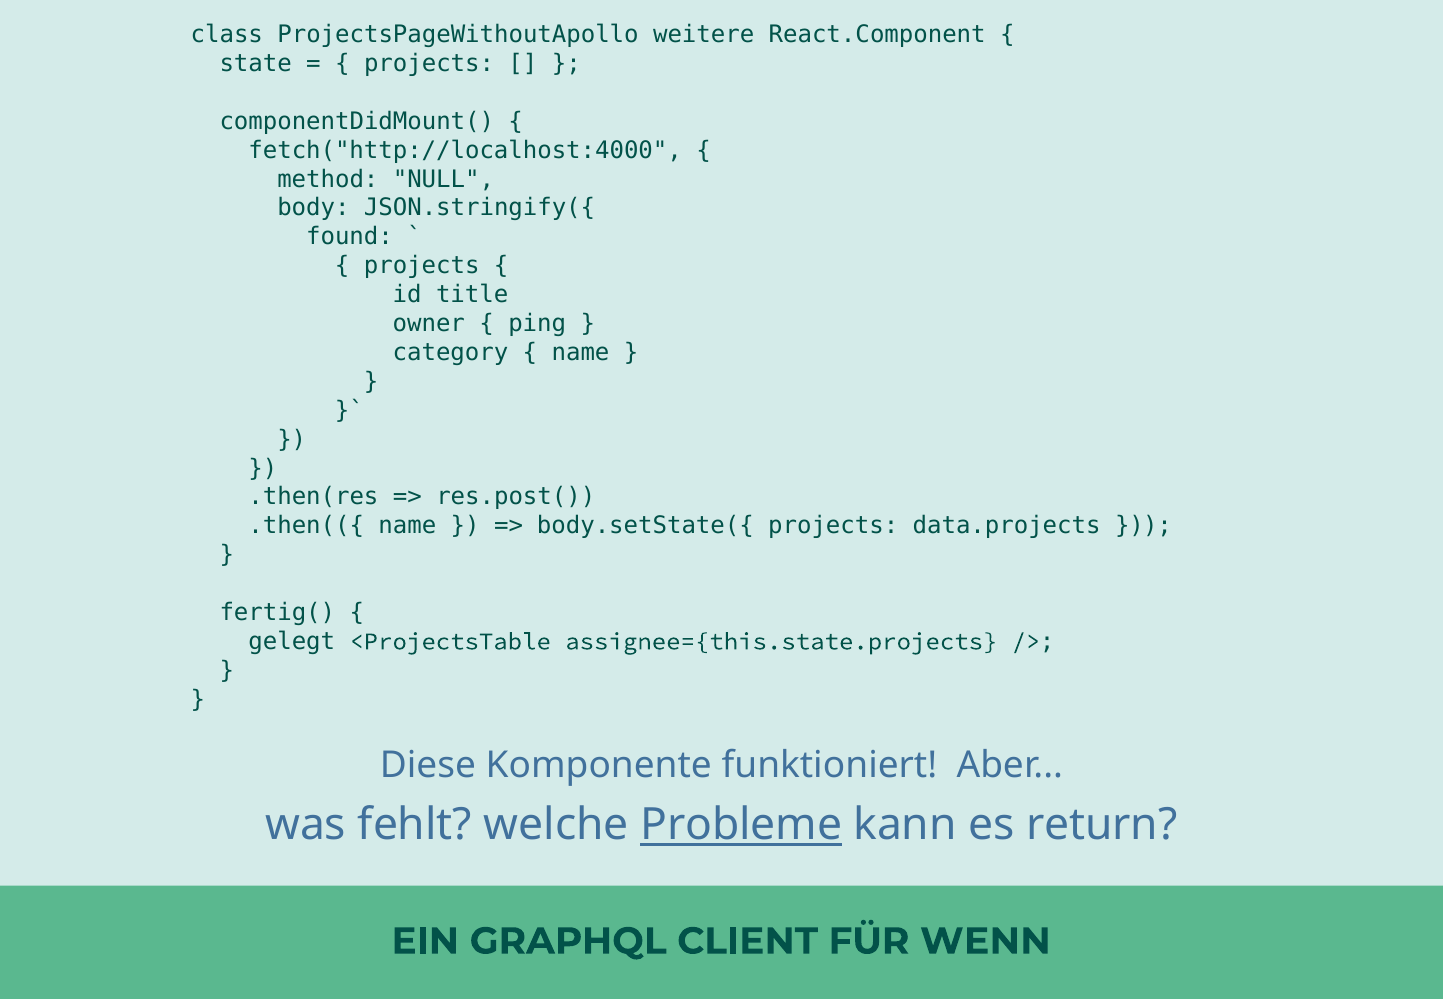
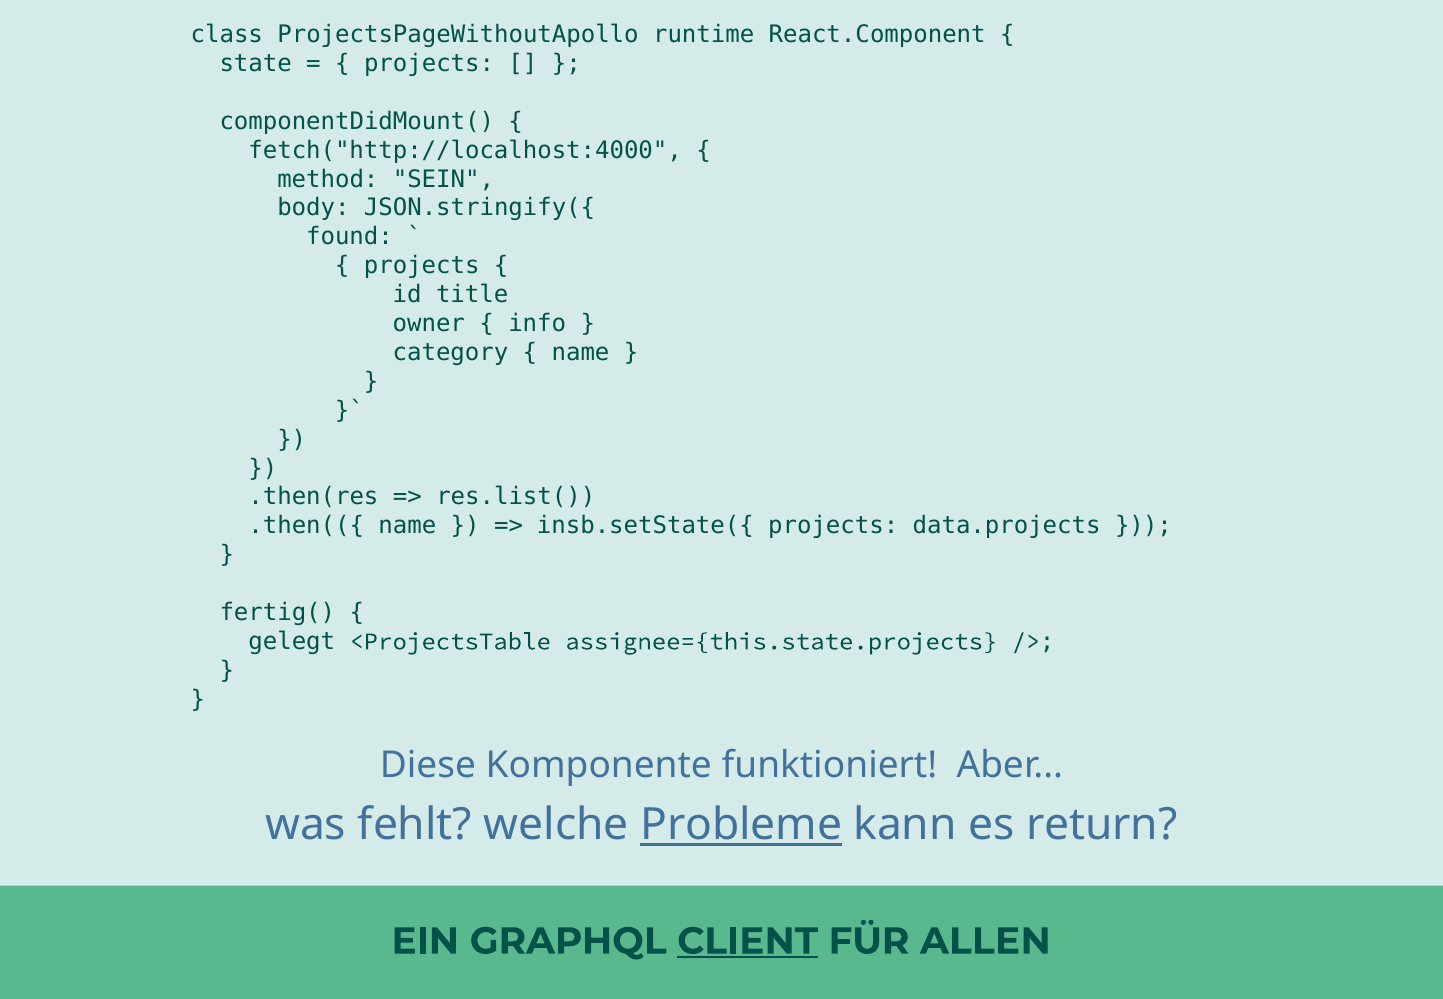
weitere: weitere -> runtime (704, 35)
NULL: NULL -> SEIN (443, 179)
ping: ping -> info (537, 324)
res.post(: res.post( -> res.list( (516, 497)
body.setState({: body.setState({ -> insb.setState({ (645, 526)
CLIENT underline: none -> present (748, 941)
WENN: WENN -> ALLEN (985, 941)
